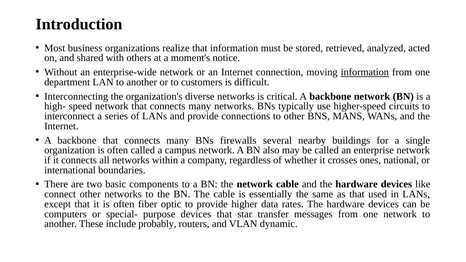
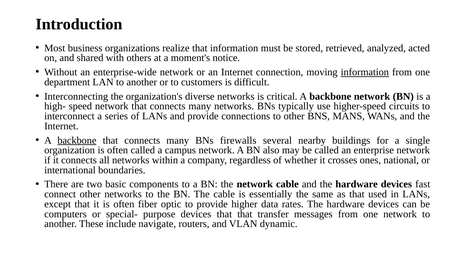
backbone underline: none -> present (77, 140)
like: like -> fast (423, 184)
that star: star -> that (245, 214)
probably: probably -> navigate (157, 224)
